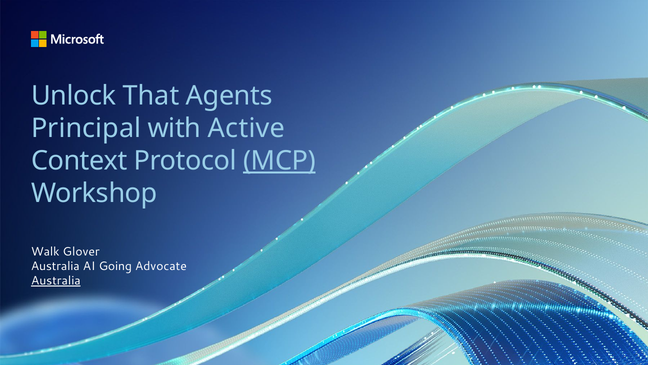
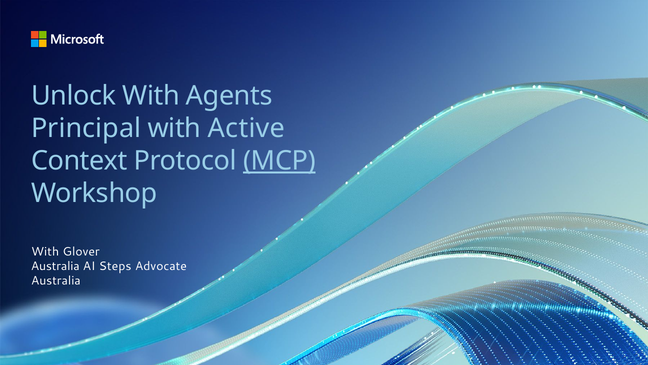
Unlock That: That -> With (151, 96)
Walk: Walk -> With (45, 251)
Going: Going -> Steps (115, 266)
Australia underline: present -> none (56, 280)
